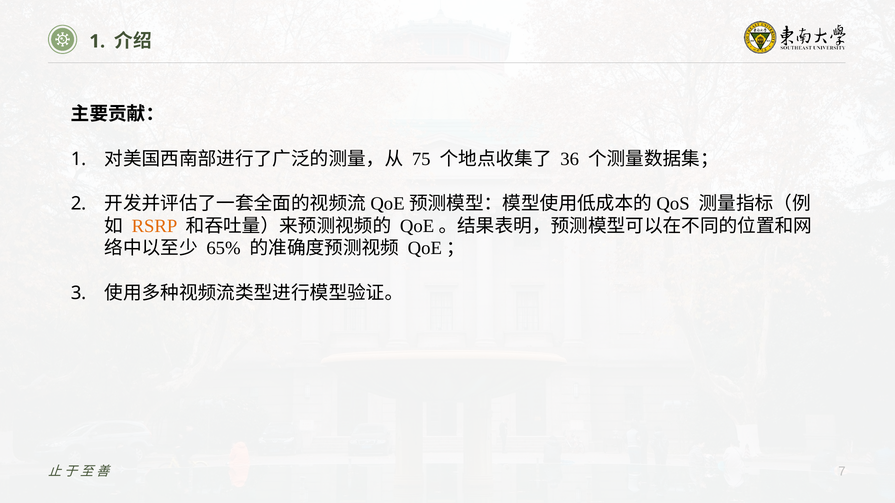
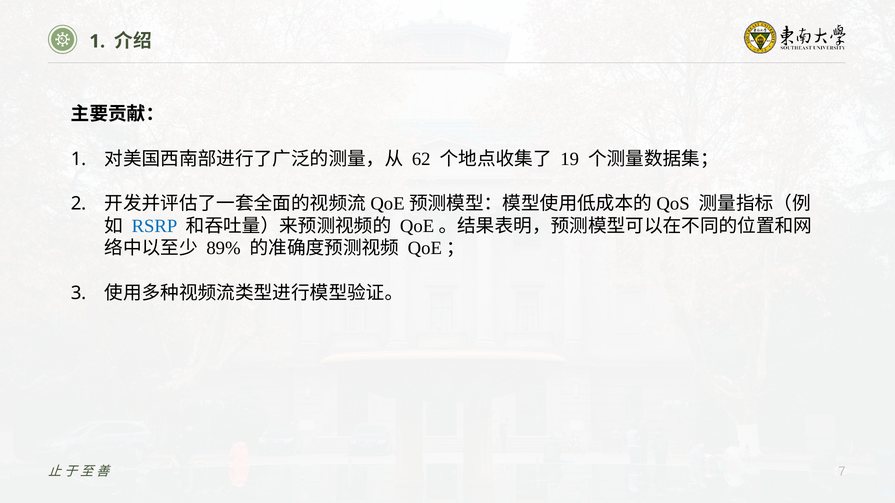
75: 75 -> 62 (421, 159)
36: 36 -> 19 (570, 159)
RSRP colour: orange -> blue (154, 226)
65%: 65% -> 89% (224, 249)
